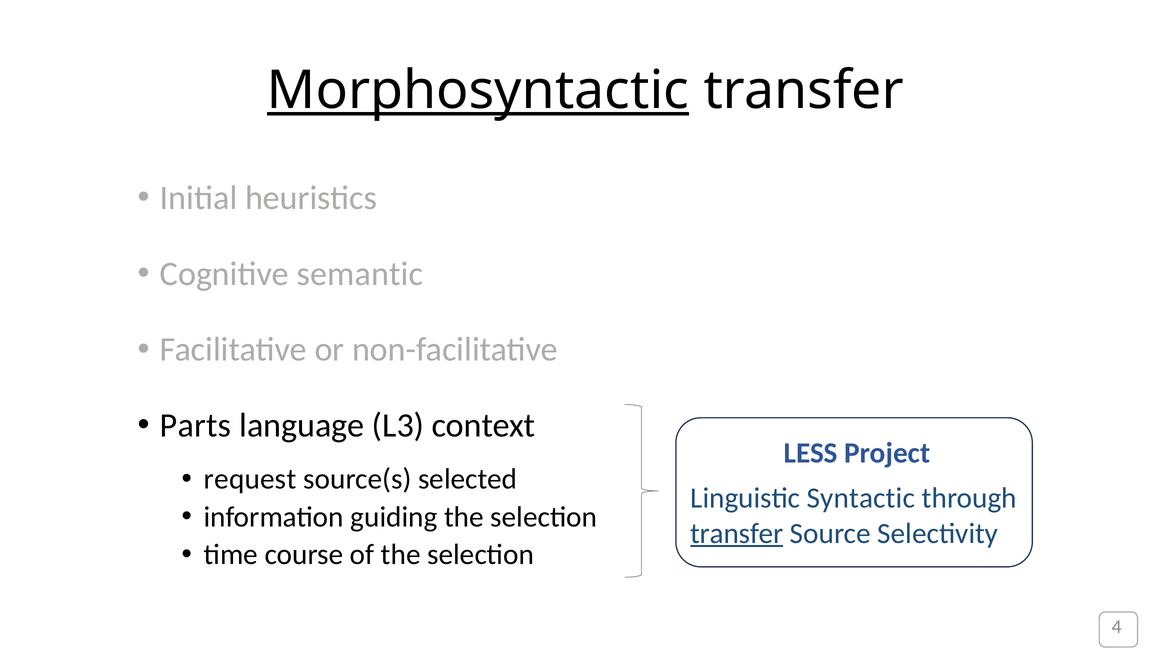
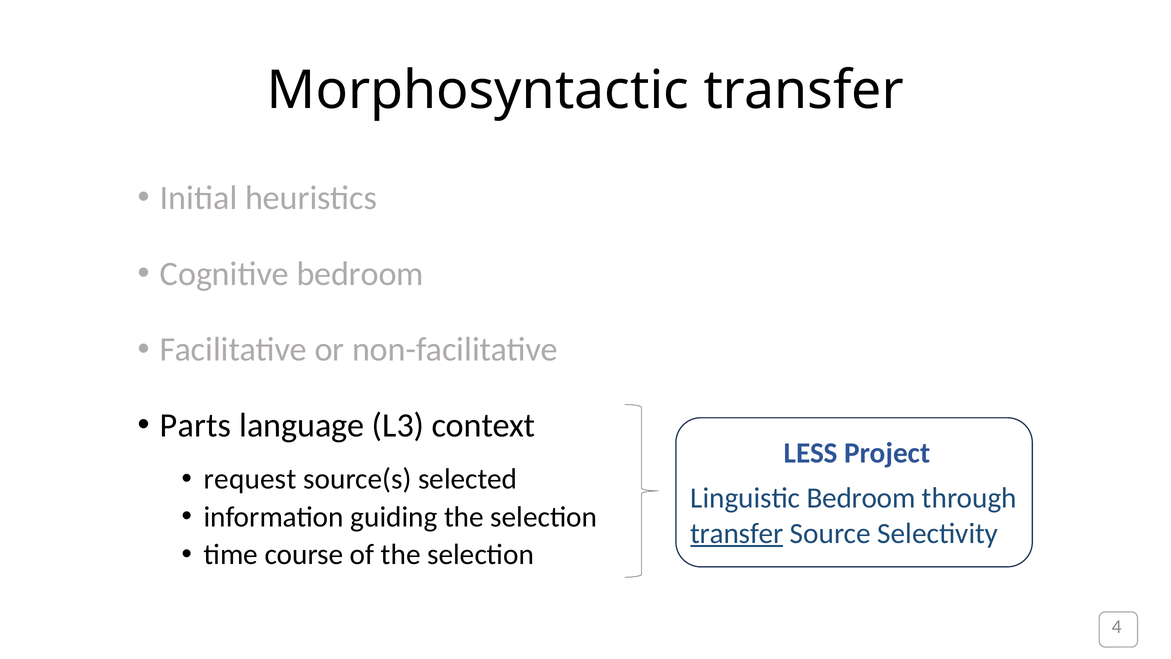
Morphosyntactic underline: present -> none (478, 91)
Cognitive semantic: semantic -> bedroom (360, 274)
Linguistic Syntactic: Syntactic -> Bedroom (861, 498)
